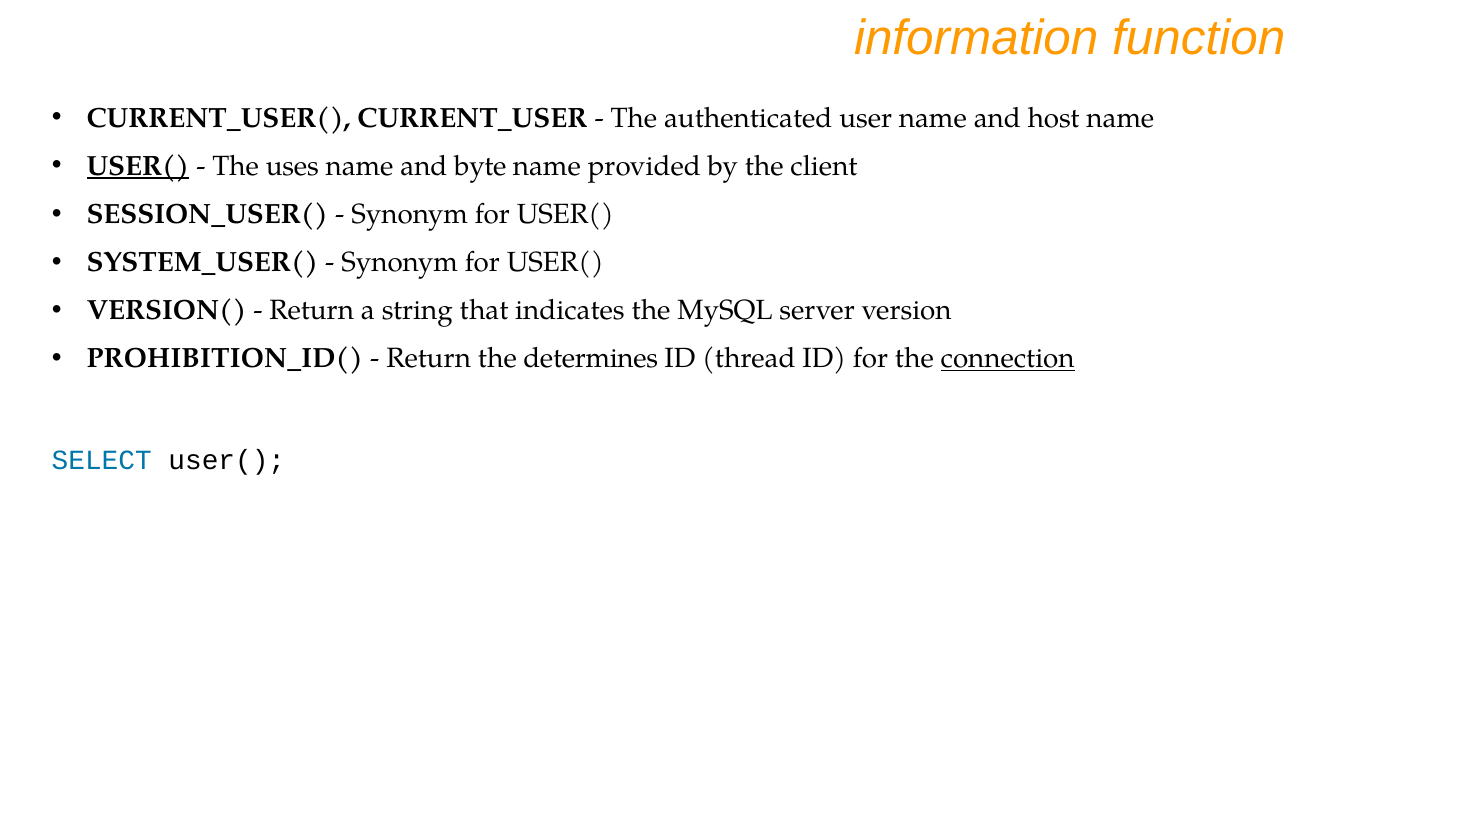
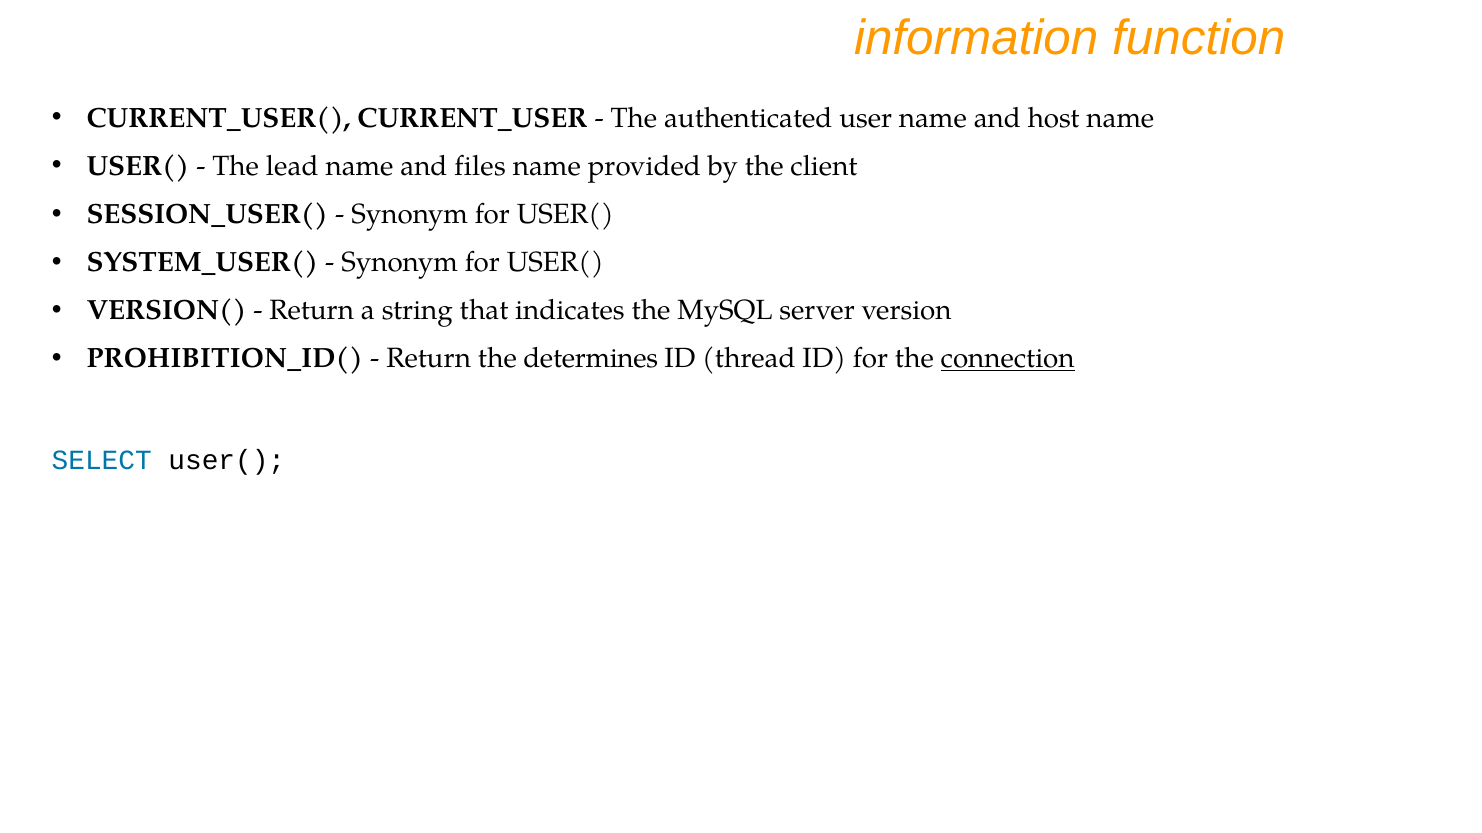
USER( underline: present -> none (138, 166)
uses: uses -> lead (292, 166)
byte: byte -> files (480, 166)
